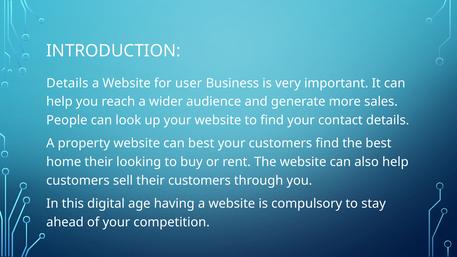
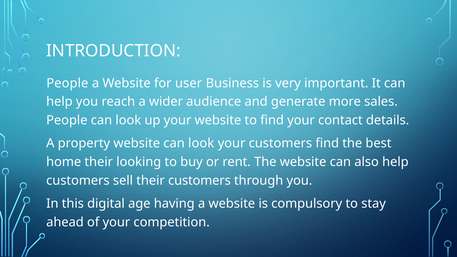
Details: Details -> People (67, 83)
website can best: best -> look (201, 143)
